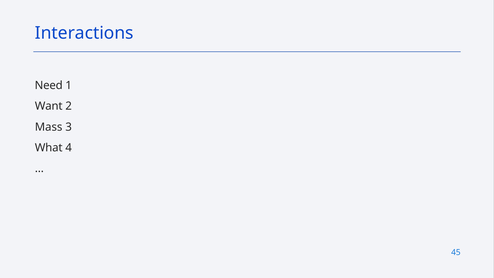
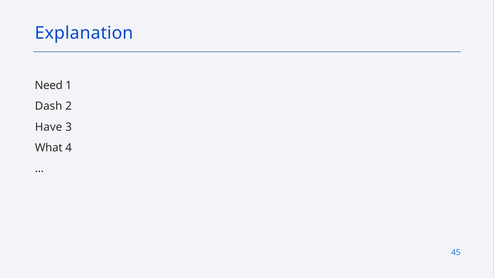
Interactions: Interactions -> Explanation (84, 33)
Want: Want -> Dash (49, 106)
Mass: Mass -> Have (49, 127)
